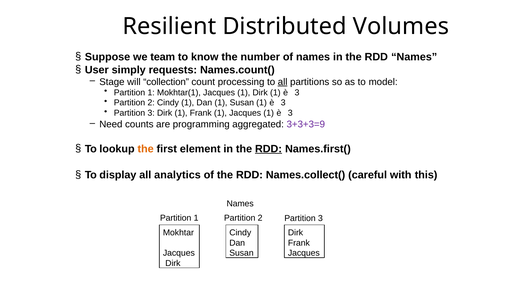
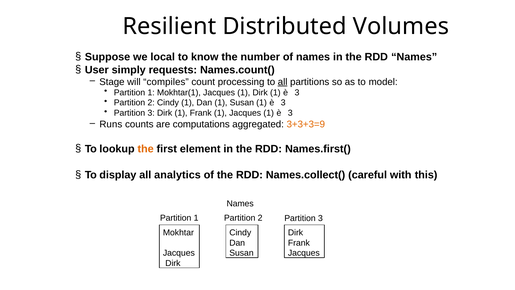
team: team -> local (163, 57)
collection: collection -> compiles (166, 82)
Need: Need -> Runs (111, 124)
programming: programming -> computations (201, 124)
3+3+3=9 colour: purple -> orange (306, 124)
RDD underline: present -> none (268, 149)
